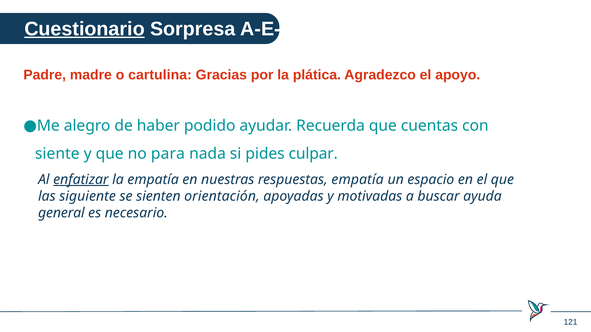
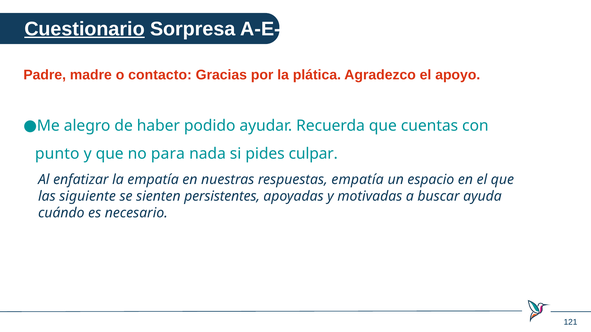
cartulina: cartulina -> contacto (160, 75)
siente: siente -> punto (57, 154)
enfatizar underline: present -> none (81, 180)
orientación: orientación -> persistentes (222, 197)
general: general -> cuándo (61, 213)
